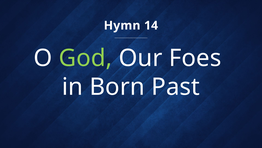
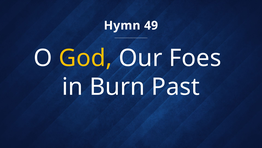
14: 14 -> 49 (151, 25)
God colour: light green -> yellow (85, 58)
Born: Born -> Burn (117, 87)
